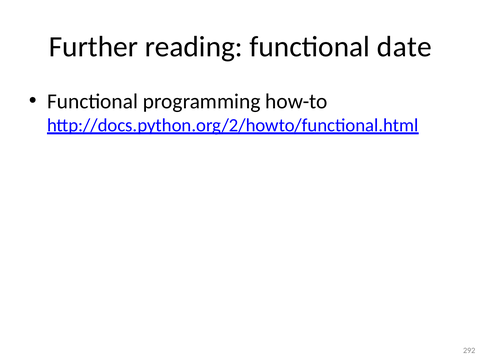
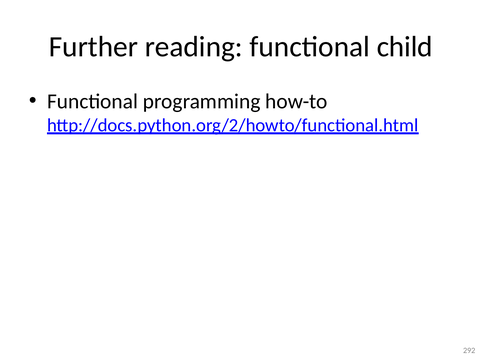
date: date -> child (405, 47)
